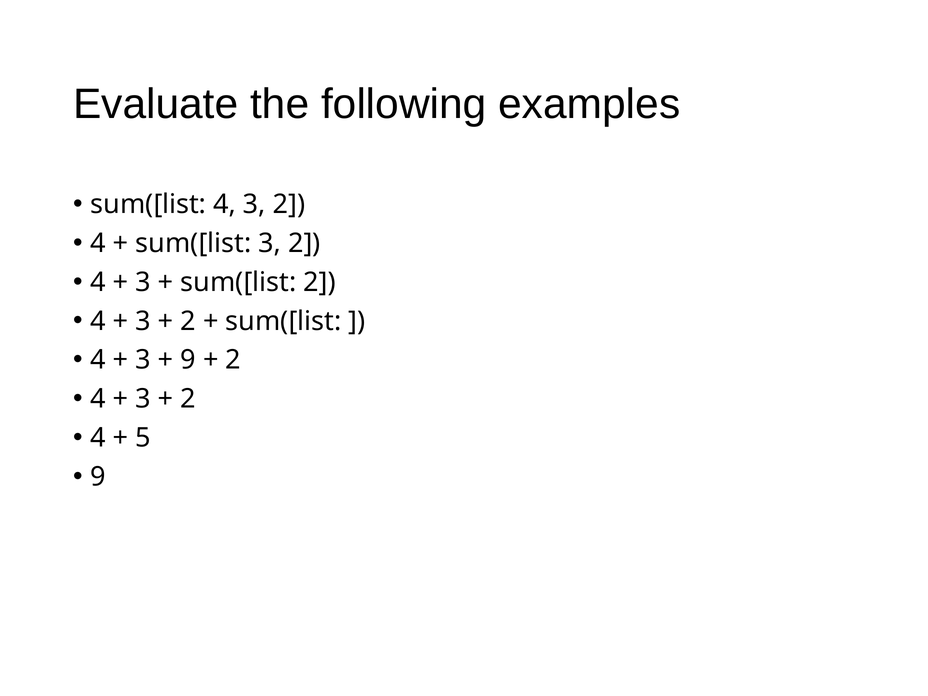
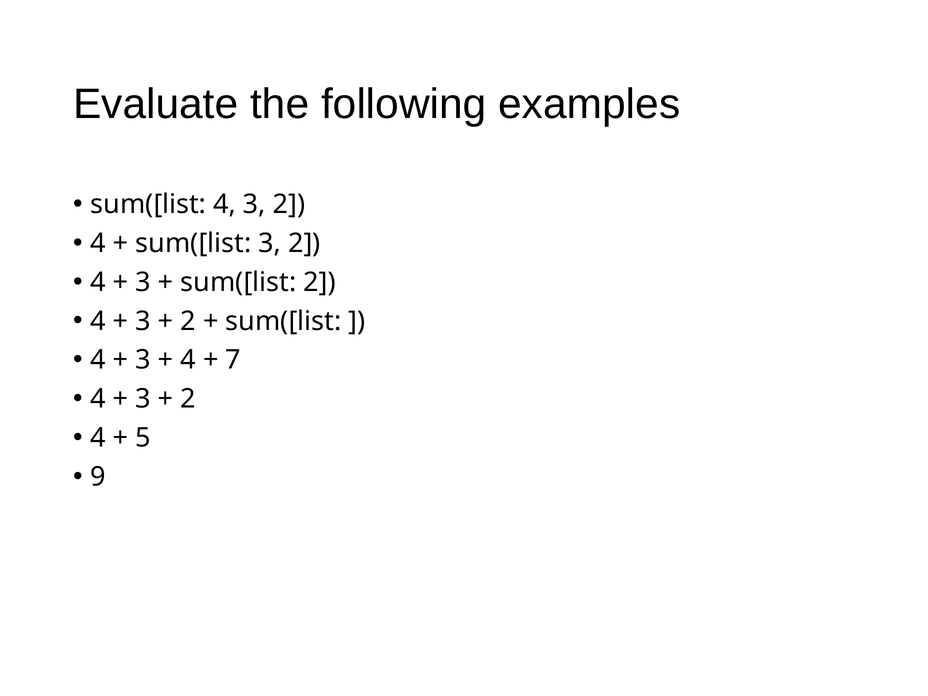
9: 9 -> 4 (188, 360)
2: 2 -> 7 (233, 360)
